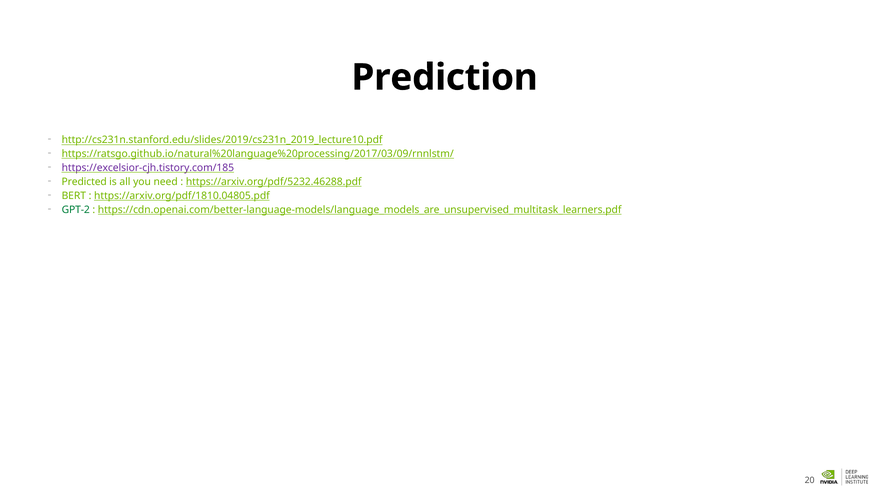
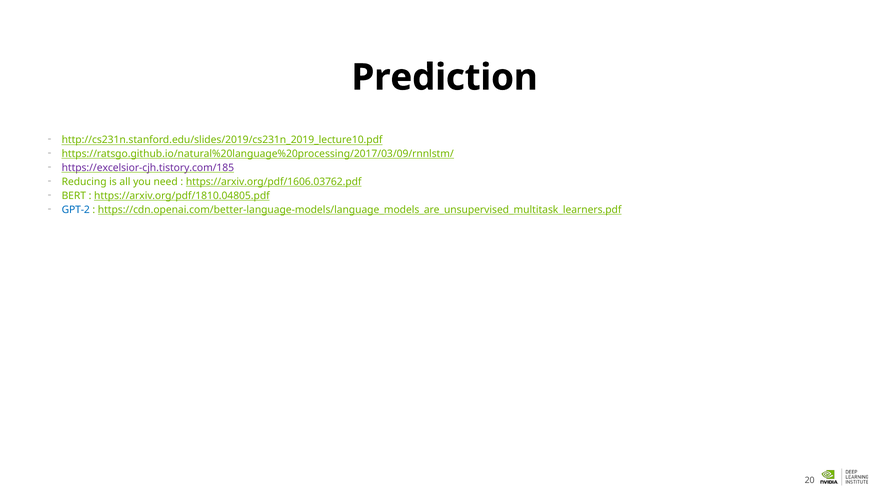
Predicted: Predicted -> Reducing (84, 182)
https://arxiv.org/pdf/5232.46288.pdf: https://arxiv.org/pdf/5232.46288.pdf -> https://arxiv.org/pdf/1606.03762.pdf (274, 182)
GPT-2 colour: green -> blue (76, 210)
